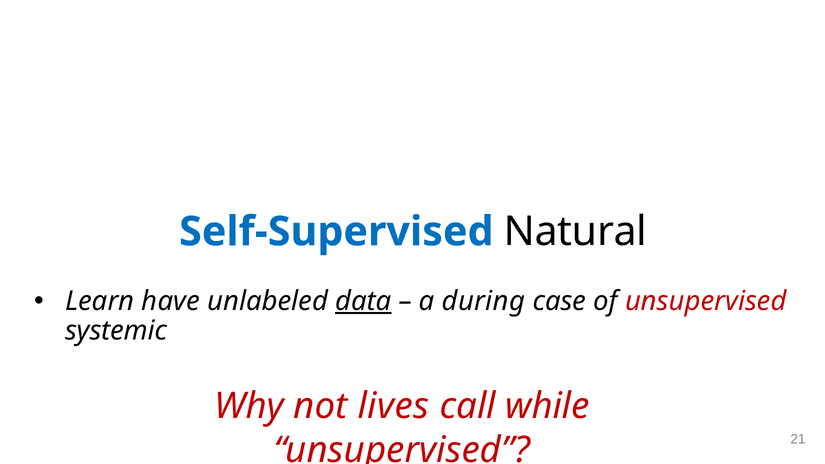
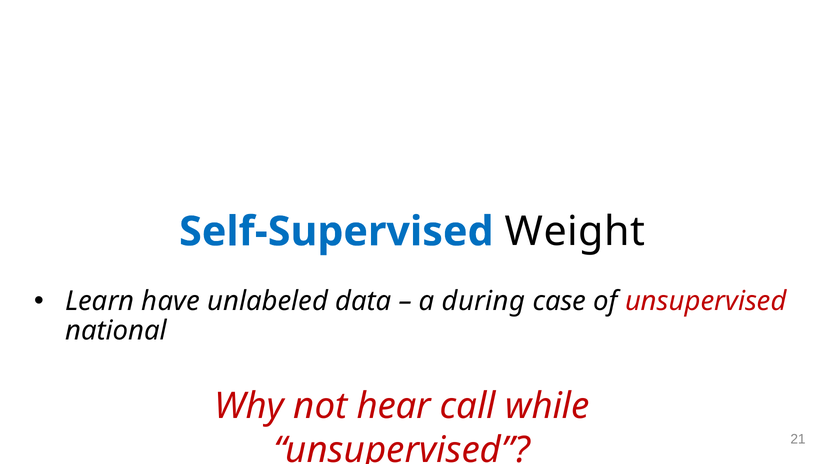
Natural: Natural -> Weight (575, 232)
data underline: present -> none (363, 301)
systemic: systemic -> national (116, 331)
lives: lives -> hear (394, 406)
